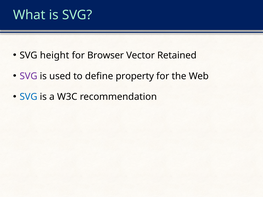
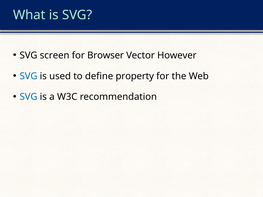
height: height -> screen (55, 55)
Retained: Retained -> However (177, 55)
SVG colour: purple -> blue (28, 76)
